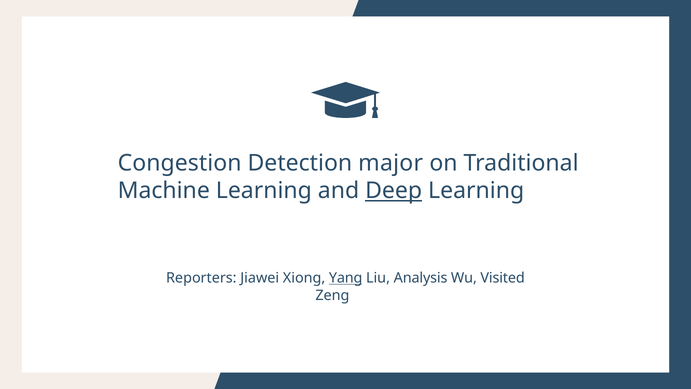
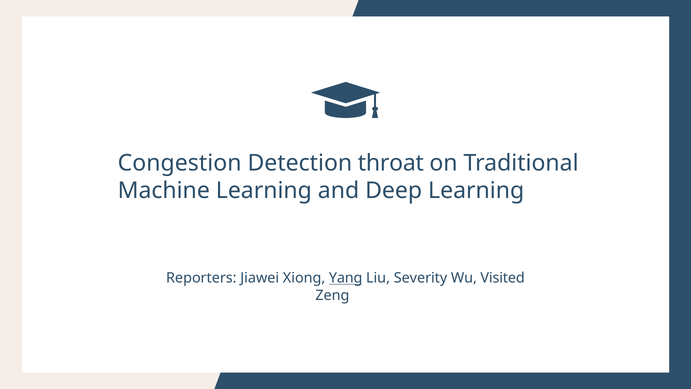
major: major -> throat (391, 163)
Deep underline: present -> none (394, 191)
Analysis: Analysis -> Severity (421, 278)
